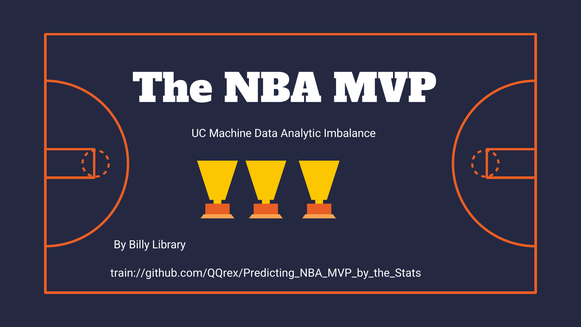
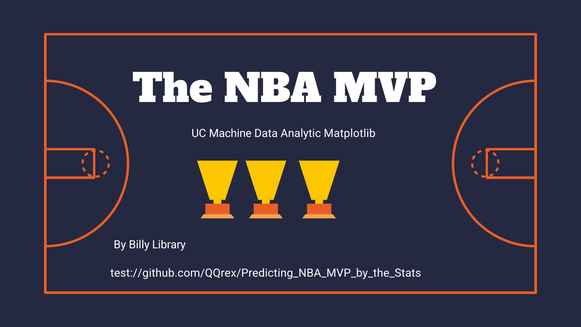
Imbalance: Imbalance -> Matplotlib (350, 133)
train://github.com/QQrex/Predicting_NBA_MVP_by_the_Stats: train://github.com/QQrex/Predicting_NBA_MVP_by_the_Stats -> test://github.com/QQrex/Predicting_NBA_MVP_by_the_Stats (266, 273)
